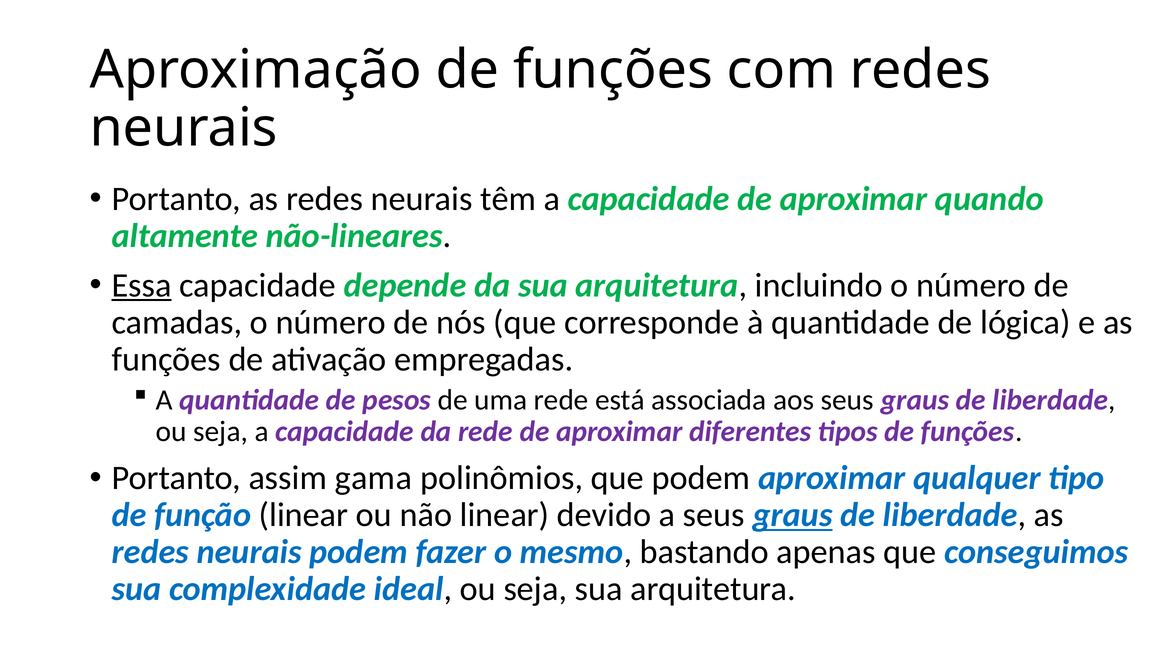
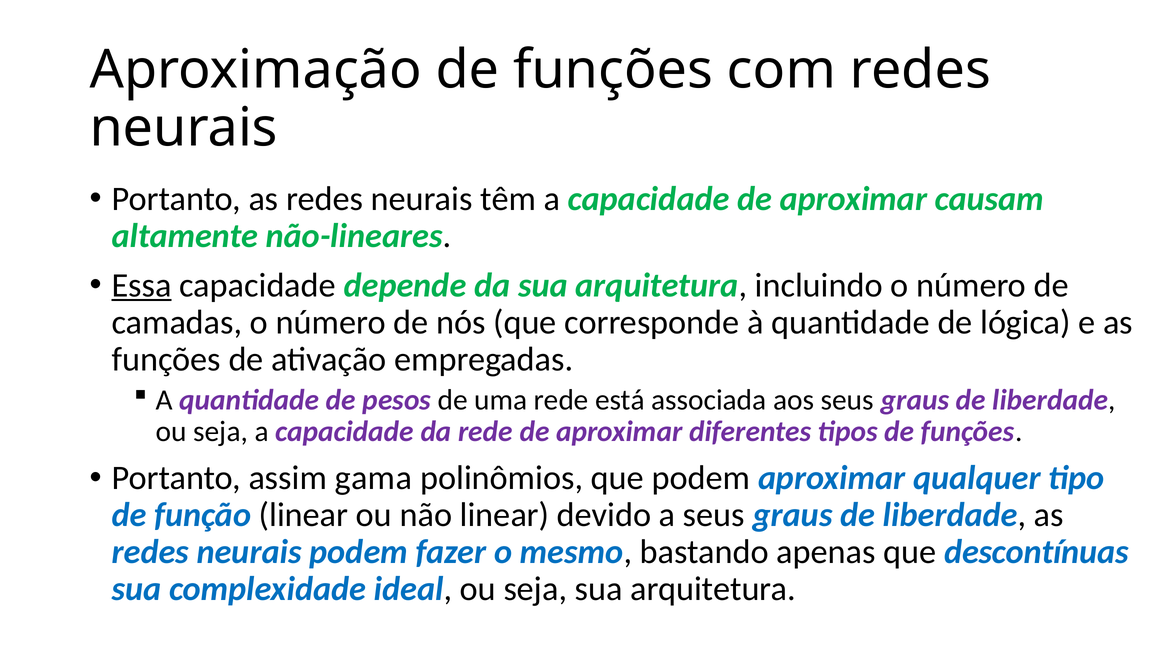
quando: quando -> causam (989, 199)
graus underline: present -> none (793, 515)
conseguimos: conseguimos -> descontínuas (1036, 552)
